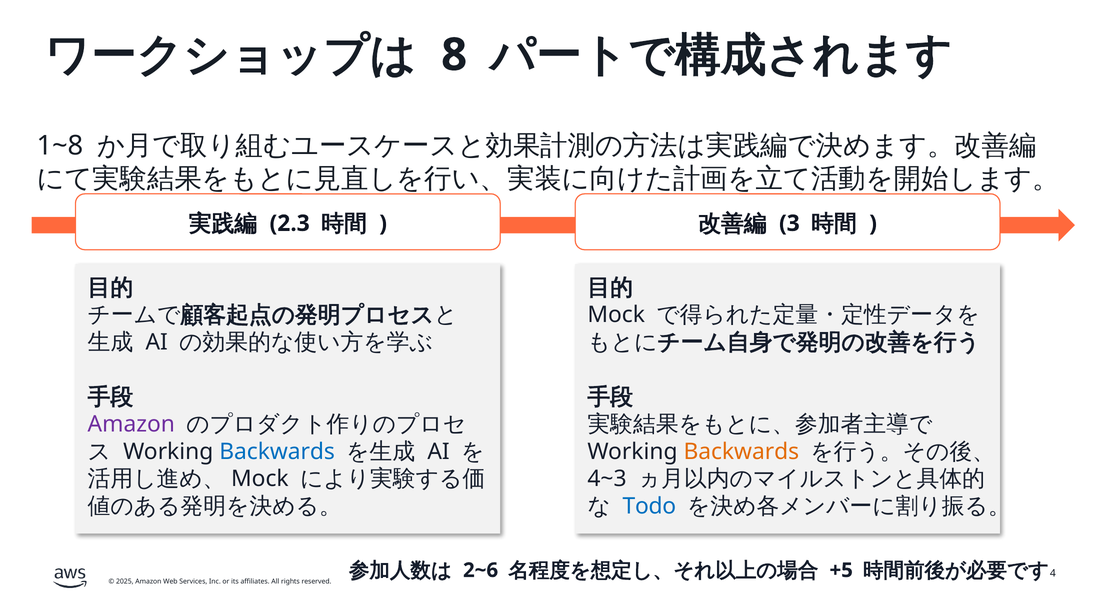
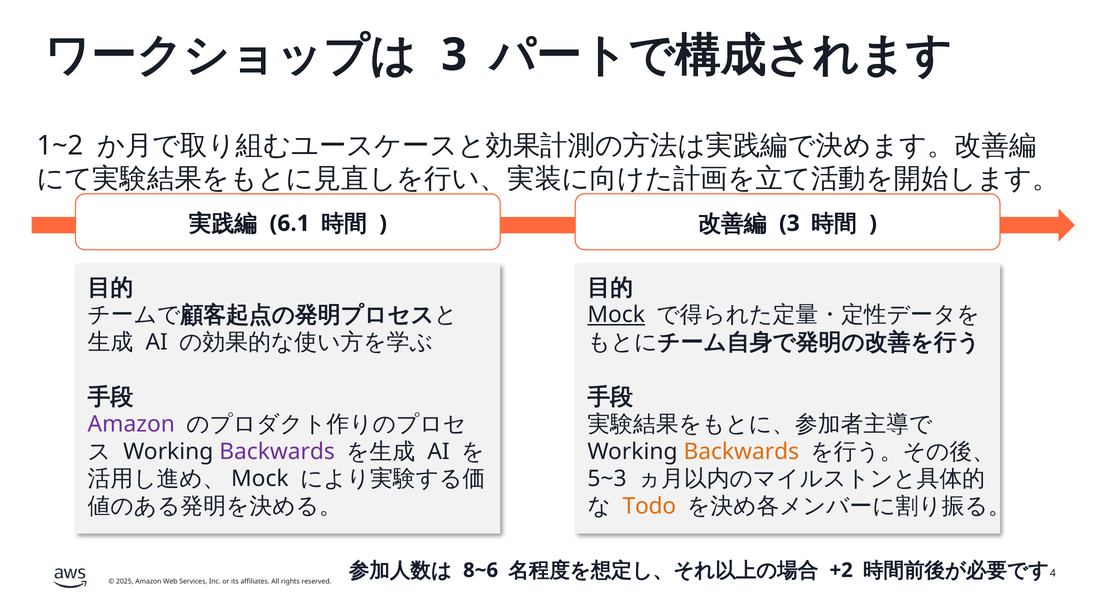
8: 8 -> 3 (454, 55)
1~8: 1~8 -> 1~2 (60, 146)
2.3: 2.3 -> 6.1 (290, 224)
Mock underline: none -> present (616, 315)
Backwards colour: blue -> purple (277, 452)
4~3: 4~3 -> 5~3 (607, 479)
Todo colour: blue -> orange (649, 507)
2~6: 2~6 -> 8~6 (481, 571)
+5: +5 -> +2 (841, 571)
